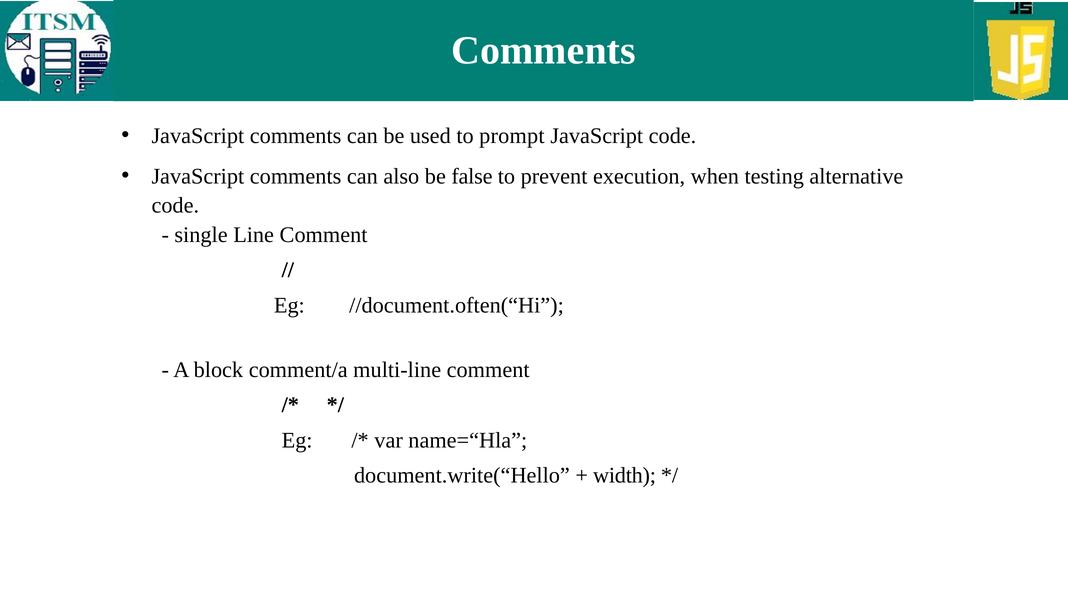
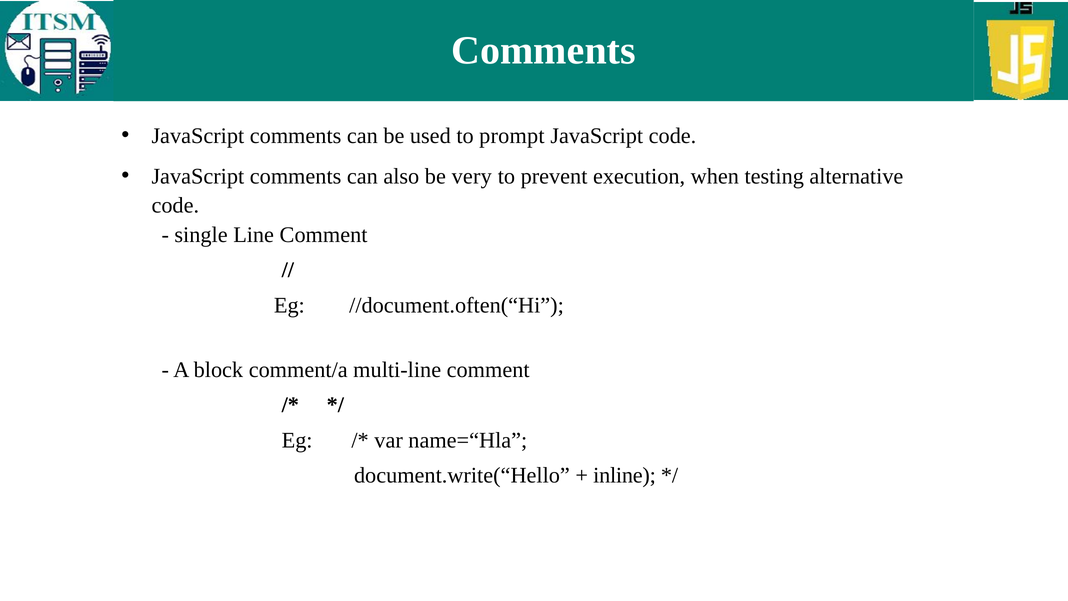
false: false -> very (472, 176)
width: width -> inline (625, 475)
